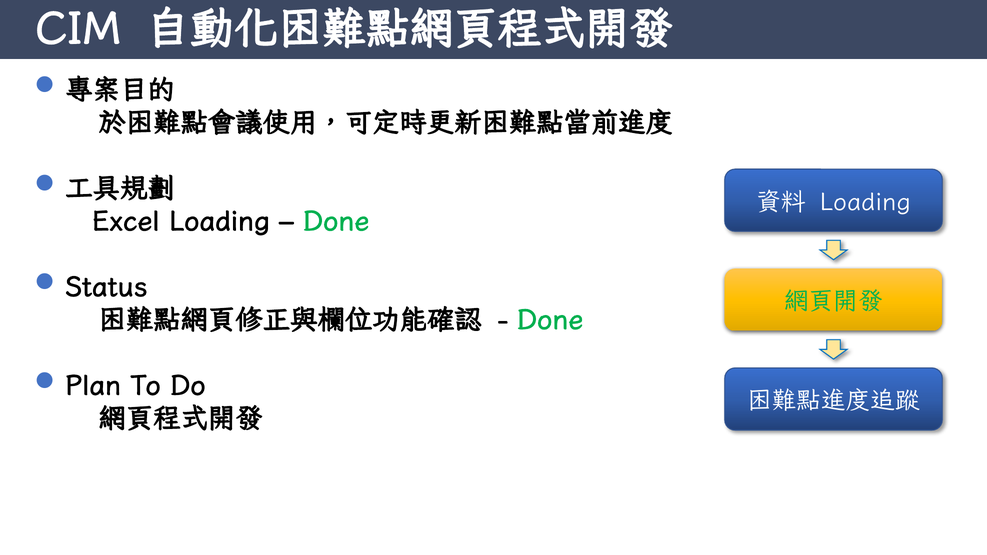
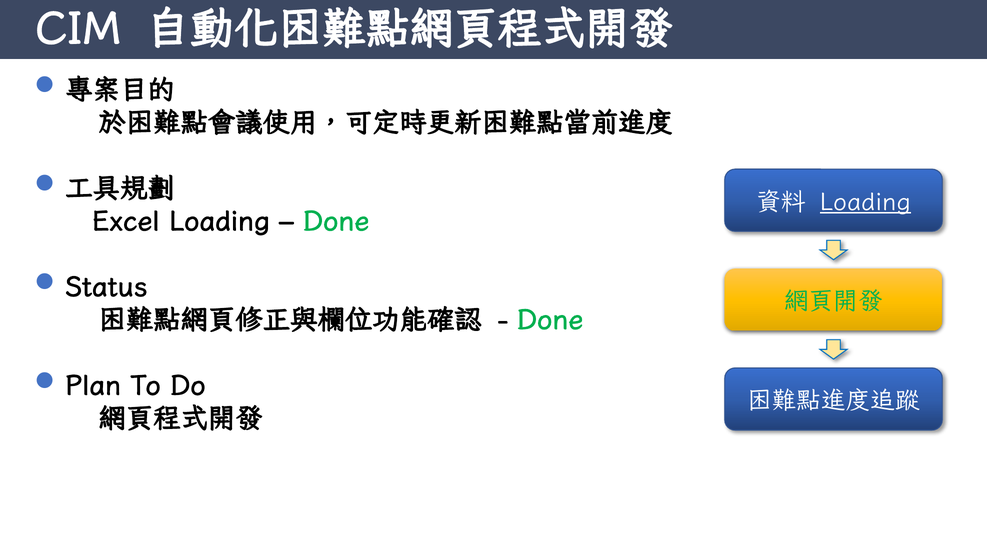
Loading underline: none -> present (865, 202)
